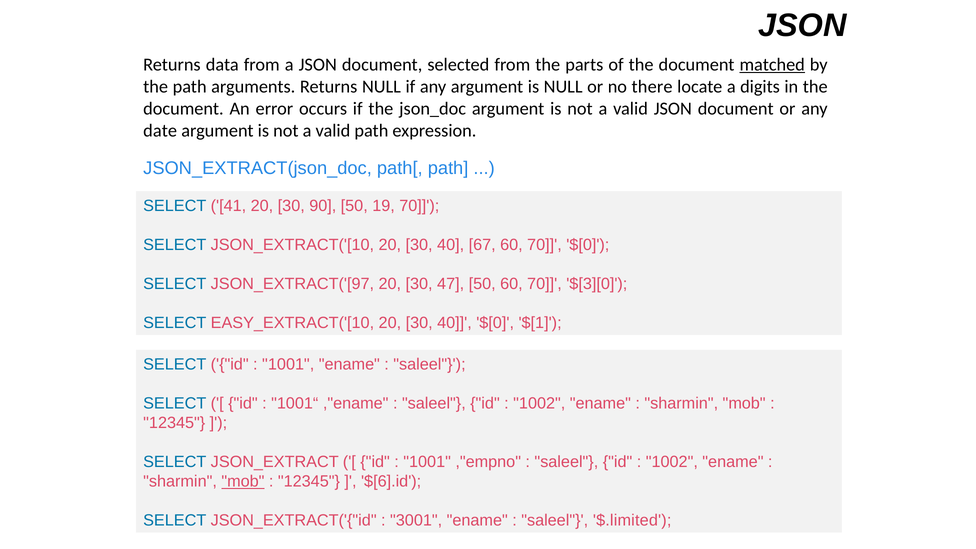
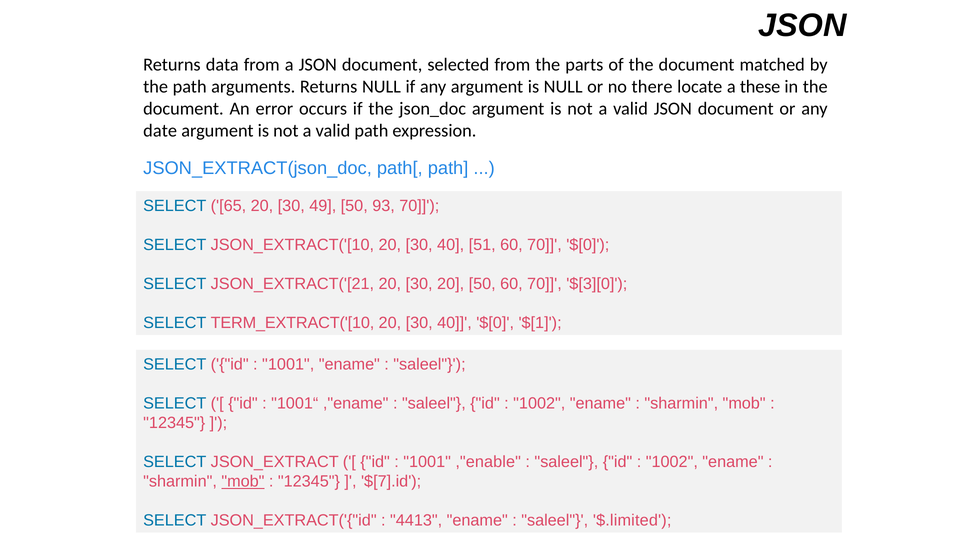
matched underline: present -> none (772, 65)
digits: digits -> these (760, 87)
41: 41 -> 65 (228, 206)
90: 90 -> 49 (323, 206)
19: 19 -> 93 (384, 206)
67: 67 -> 51 (482, 245)
JSON_EXTRACT('[97: JSON_EXTRACT('[97 -> JSON_EXTRACT('[21 (292, 284)
30 47: 47 -> 20 (451, 284)
EASY_EXTRACT('[10: EASY_EXTRACT('[10 -> TERM_EXTRACT('[10 (292, 323)
,"empno: ,"empno -> ,"enable (488, 462)
$[6].id: $[6].id -> $[7].id (391, 481)
3001: 3001 -> 4413 (416, 520)
